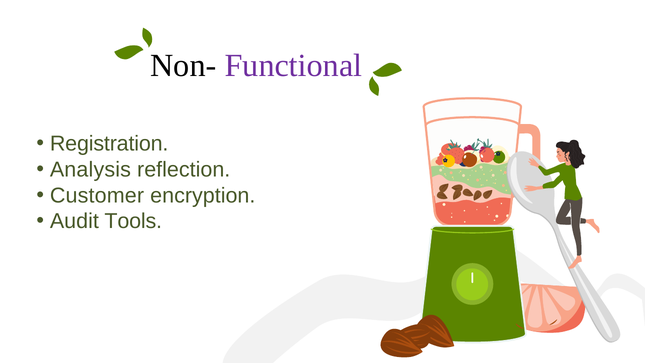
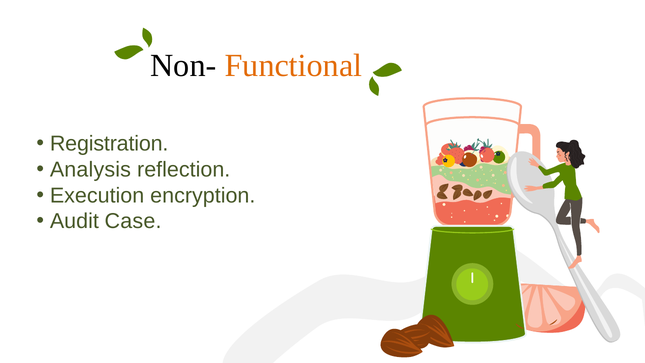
Functional colour: purple -> orange (293, 66)
Customer: Customer -> Execution (97, 195)
Tools: Tools -> Case (133, 221)
